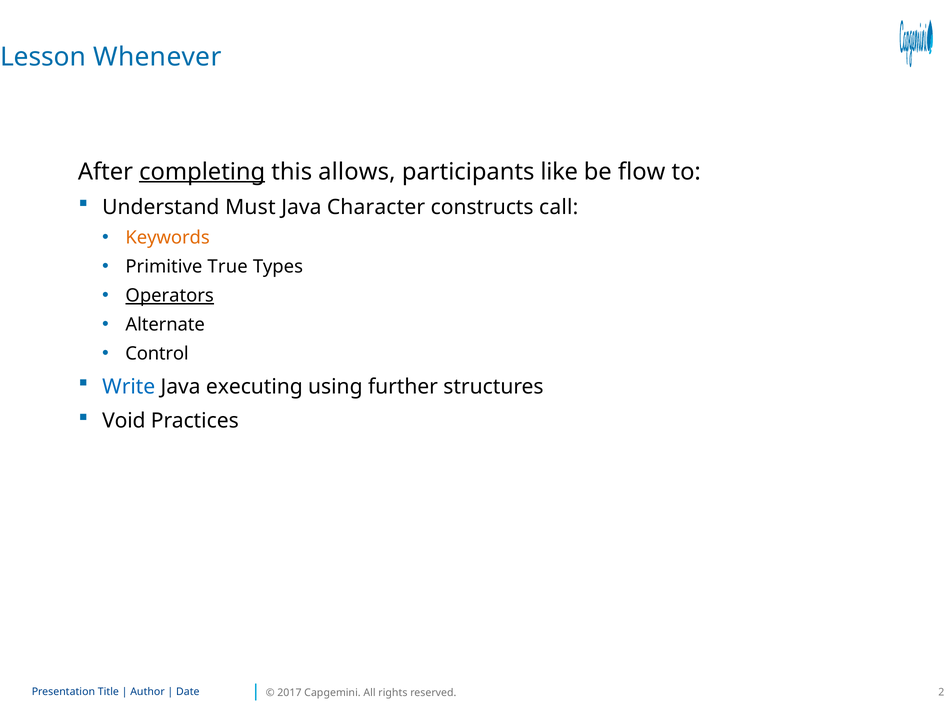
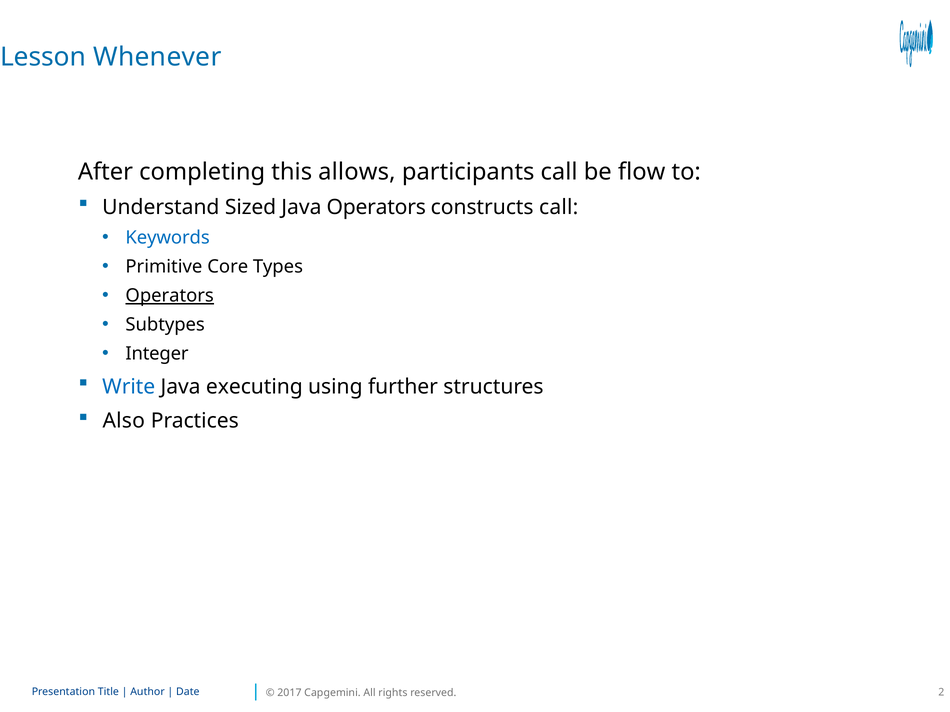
completing underline: present -> none (202, 172)
participants like: like -> call (559, 172)
Must: Must -> Sized (251, 208)
Java Character: Character -> Operators (376, 208)
Keywords colour: orange -> blue (168, 238)
True: True -> Core (228, 267)
Alternate: Alternate -> Subtypes (165, 325)
Control: Control -> Integer (157, 354)
Void: Void -> Also (124, 421)
